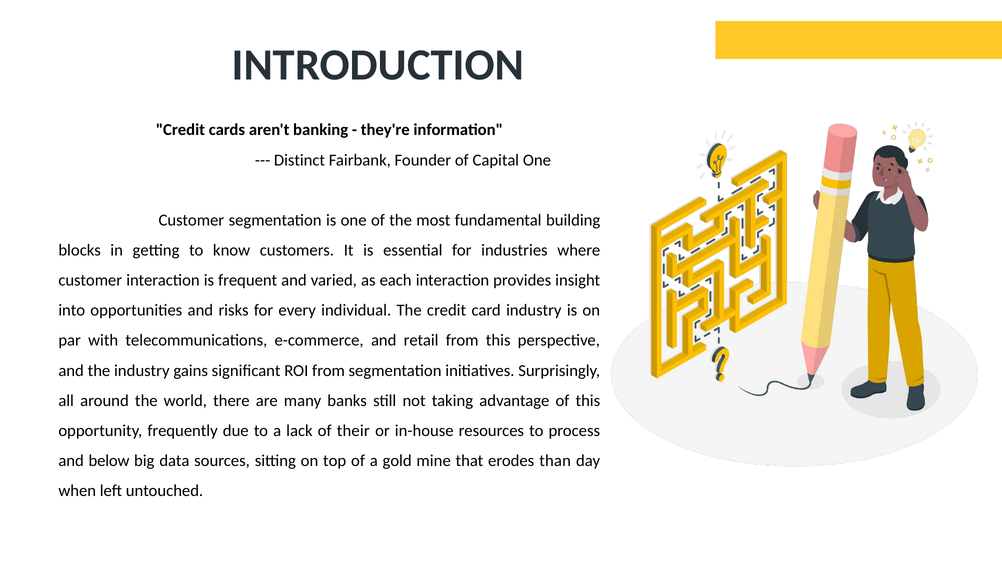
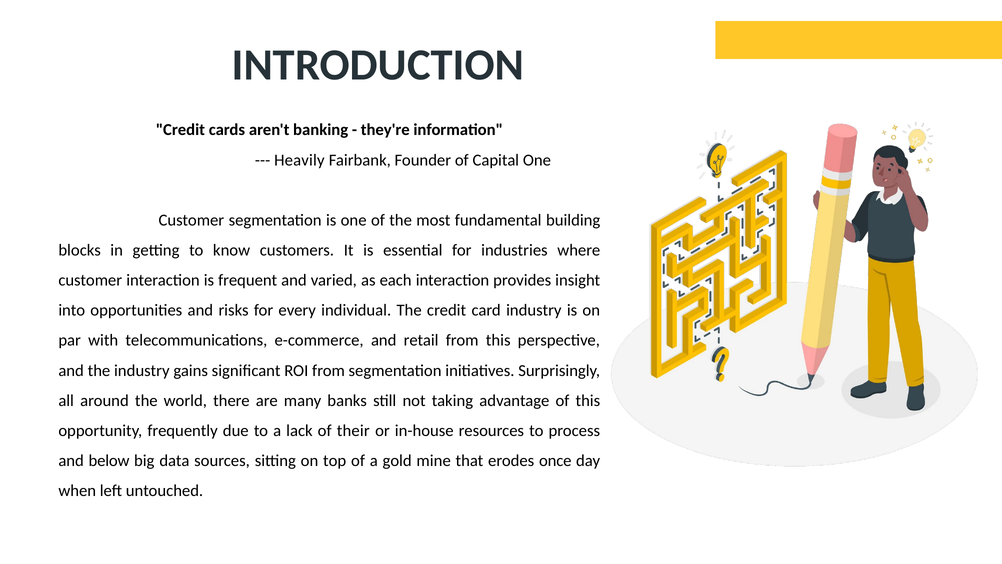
Distinct: Distinct -> Heavily (299, 160)
than: than -> once (555, 461)
